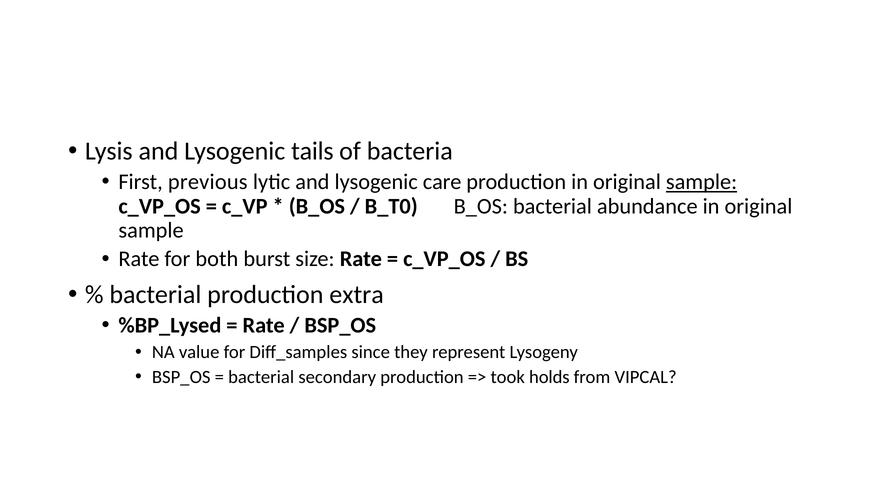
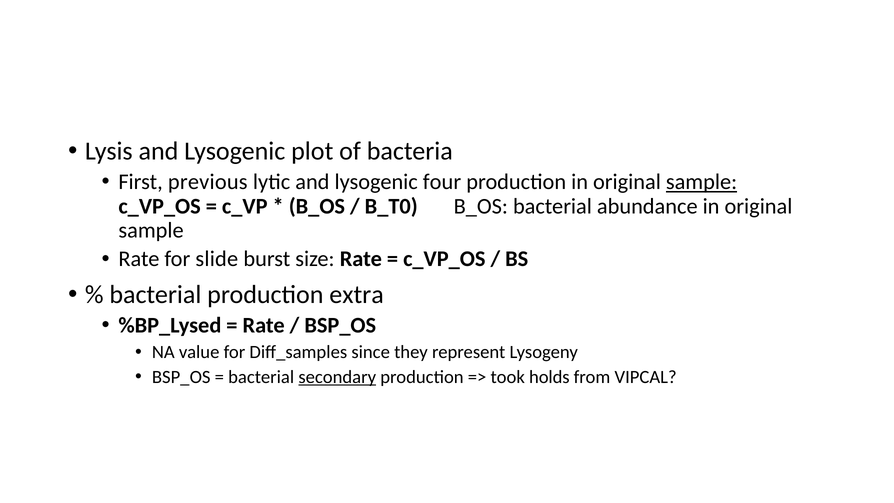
tails: tails -> plot (312, 151)
care: care -> four (442, 182)
both: both -> slide (217, 259)
secondary underline: none -> present (337, 377)
